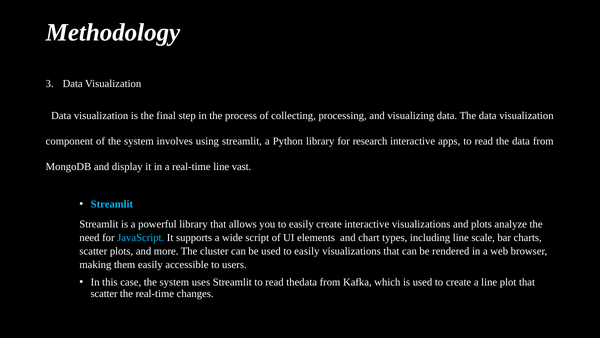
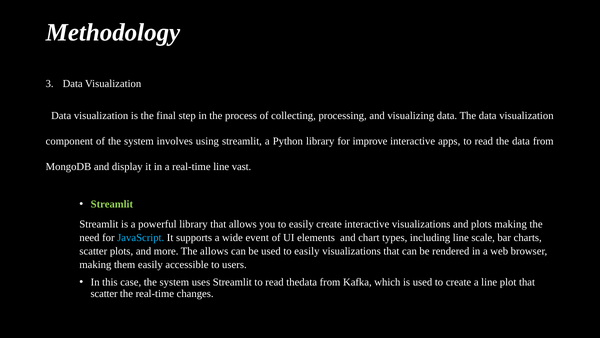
research: research -> improve (370, 141)
Streamlit colour: light blue -> light green (112, 204)
plots analyze: analyze -> making (511, 224)
script: script -> event (257, 237)
The cluster: cluster -> allows (214, 251)
